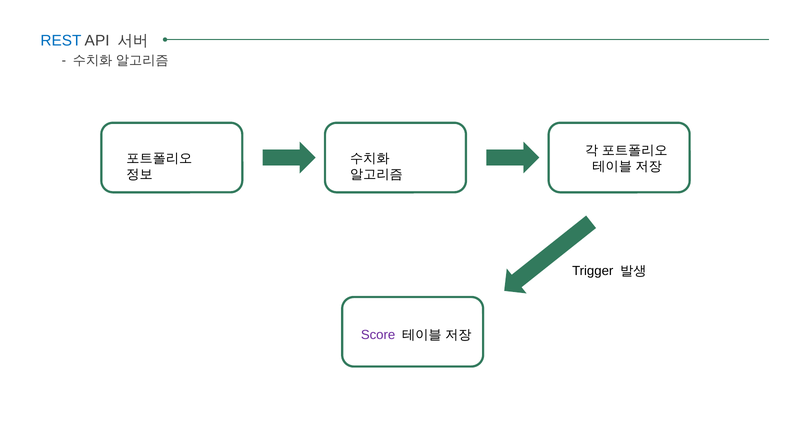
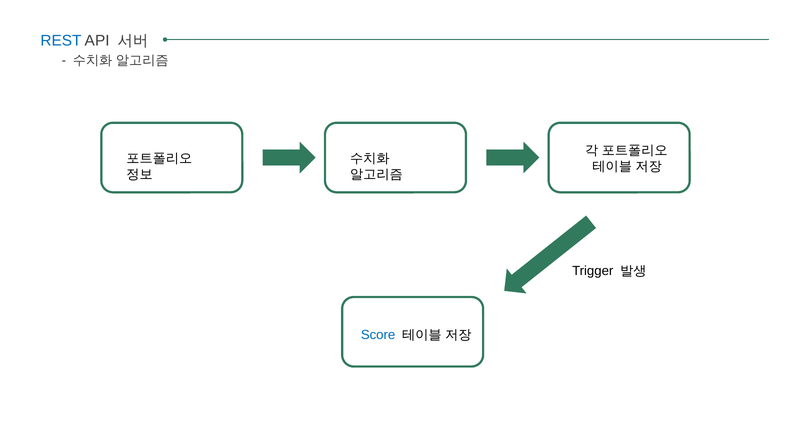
Score colour: purple -> blue (378, 335)
